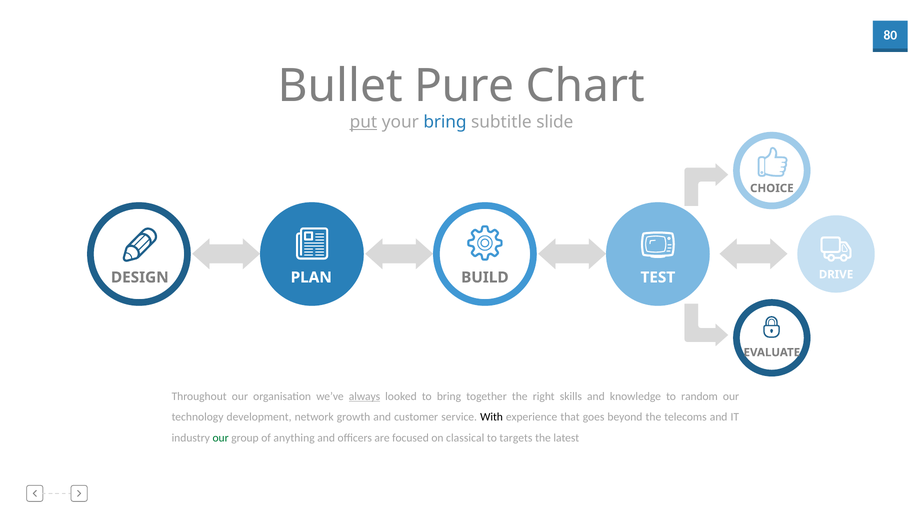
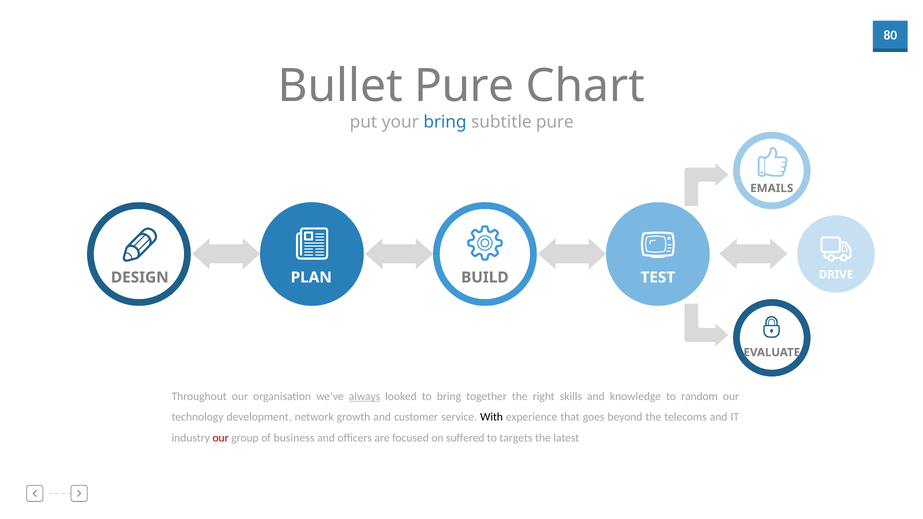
put underline: present -> none (363, 122)
subtitle slide: slide -> pure (555, 122)
CHOICE: CHOICE -> EMAILS (772, 188)
our colour: green -> red (221, 438)
anything: anything -> business (294, 438)
classical: classical -> suffered (465, 438)
